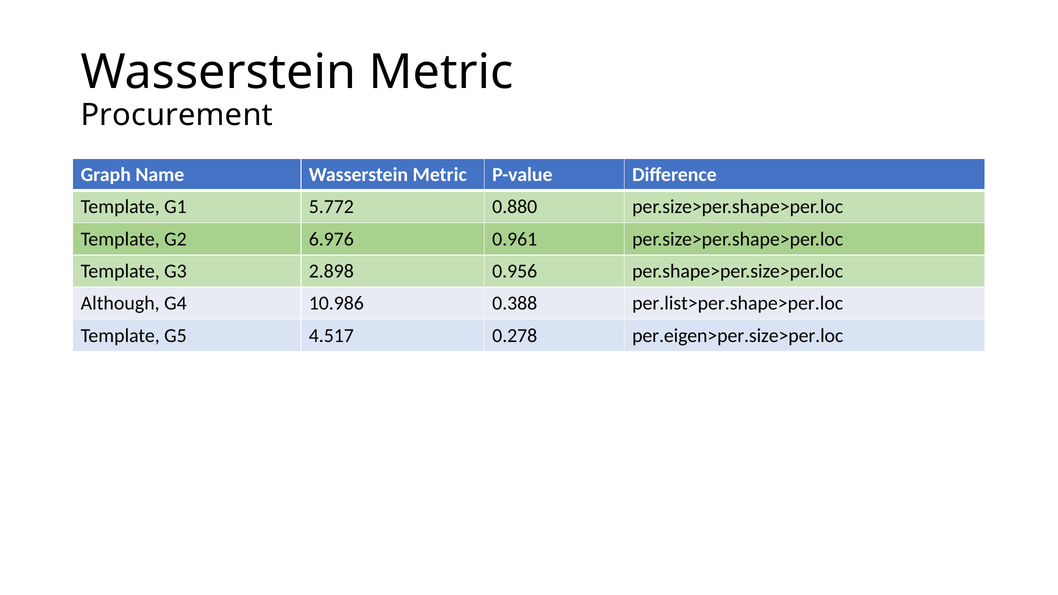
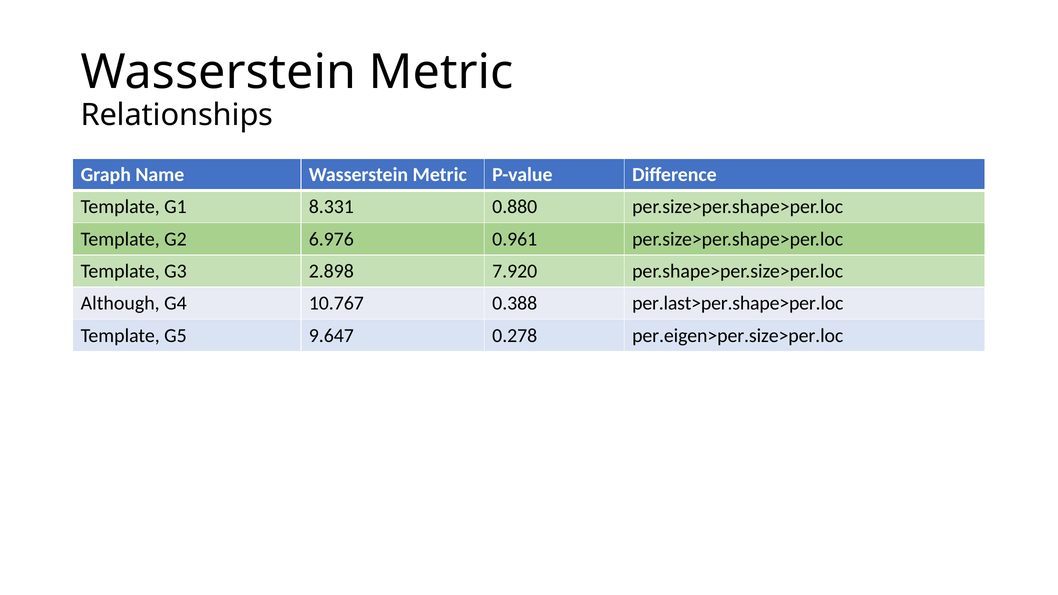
Procurement: Procurement -> Relationships (177, 115)
5.772: 5.772 -> 8.331 (331, 207)
0.956: 0.956 -> 7.920 (515, 271)
10.986: 10.986 -> 10.767 (336, 303)
per.list>per.shape>per.loc: per.list>per.shape>per.loc -> per.last>per.shape>per.loc (738, 303)
4.517: 4.517 -> 9.647 (331, 336)
